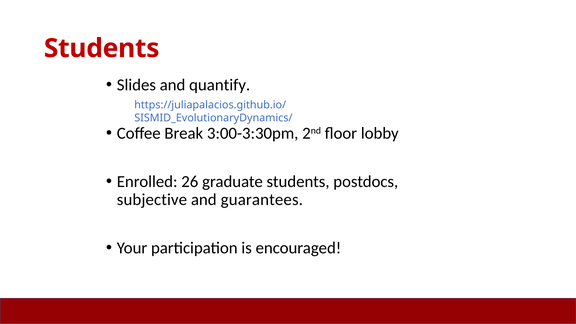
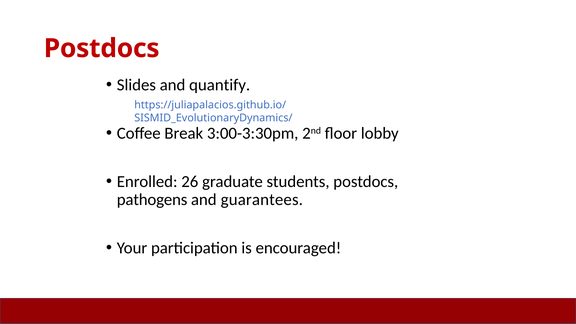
Students: Students -> Postdocs (102, 48)
subjective: subjective -> pathogens (152, 200)
